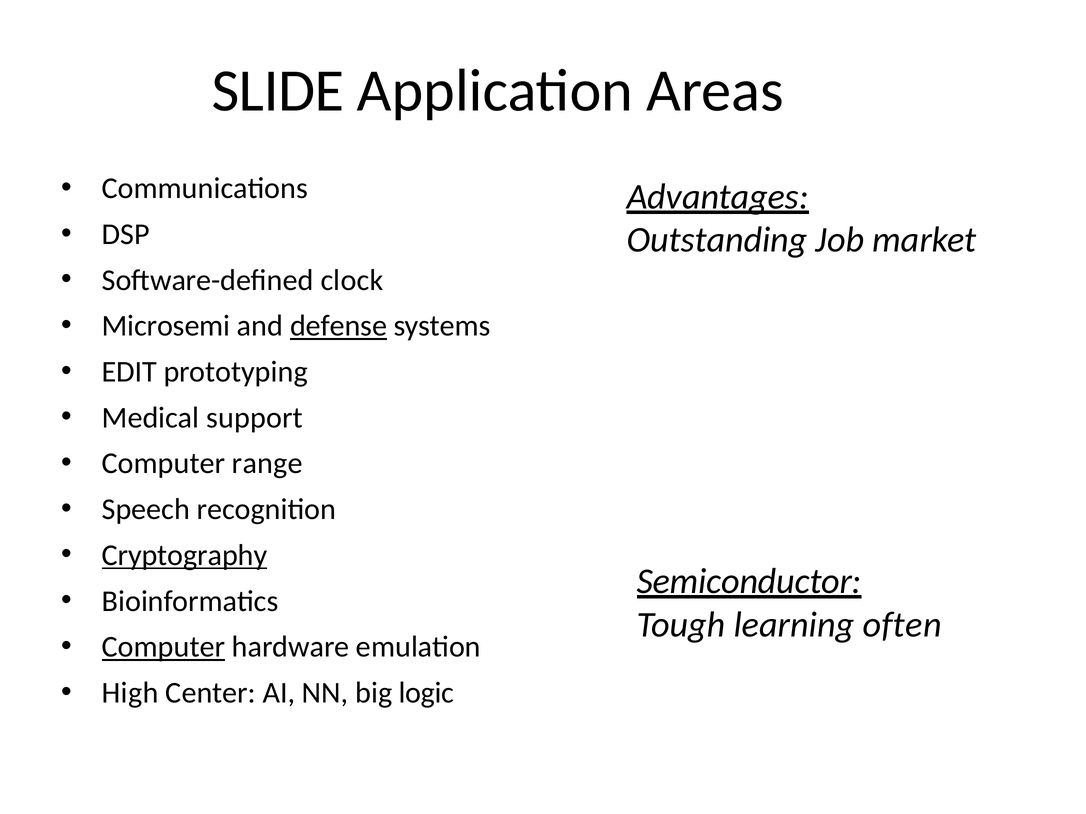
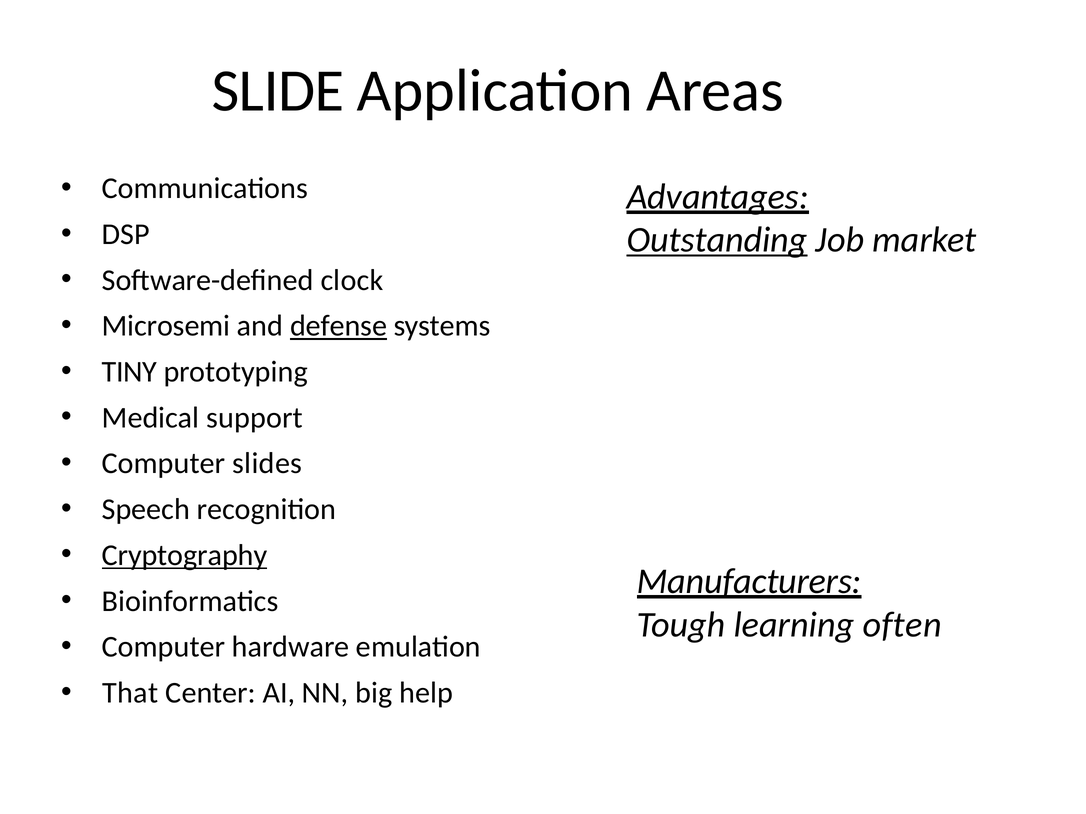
Outstanding underline: none -> present (717, 240)
EDIT: EDIT -> TINY (129, 372)
range: range -> slides (267, 464)
Semiconductor: Semiconductor -> Manufacturers (749, 582)
Computer underline: present -> none (163, 647)
High: High -> That (130, 693)
logic: logic -> help (426, 693)
